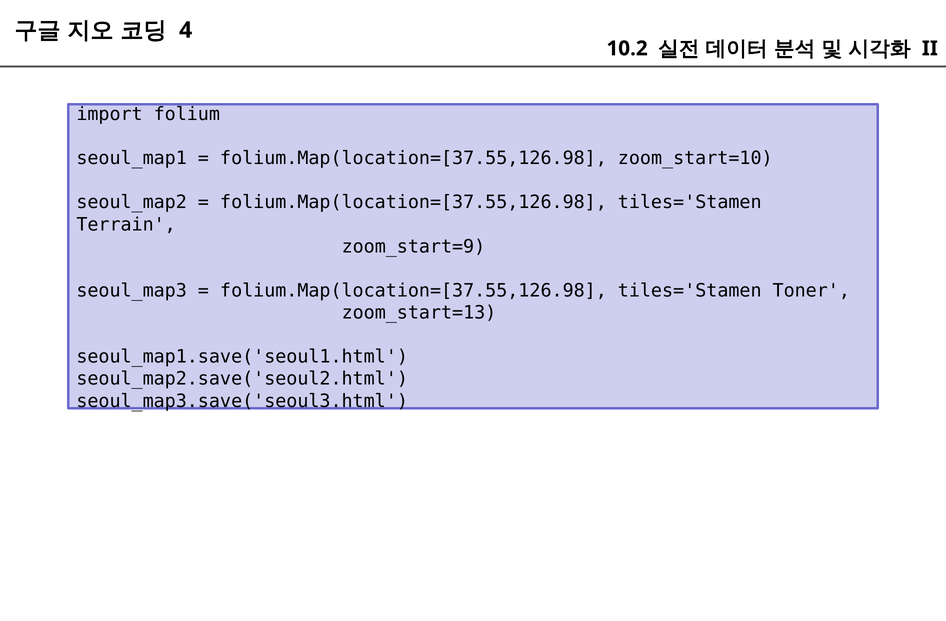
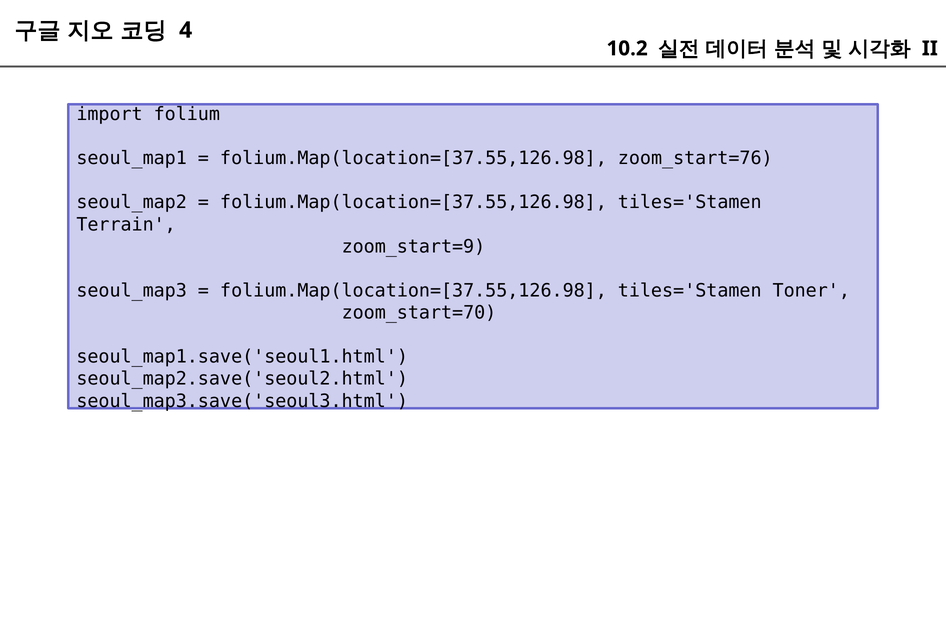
zoom_start=10: zoom_start=10 -> zoom_start=76 (695, 158)
zoom_start=13: zoom_start=13 -> zoom_start=70 (419, 313)
